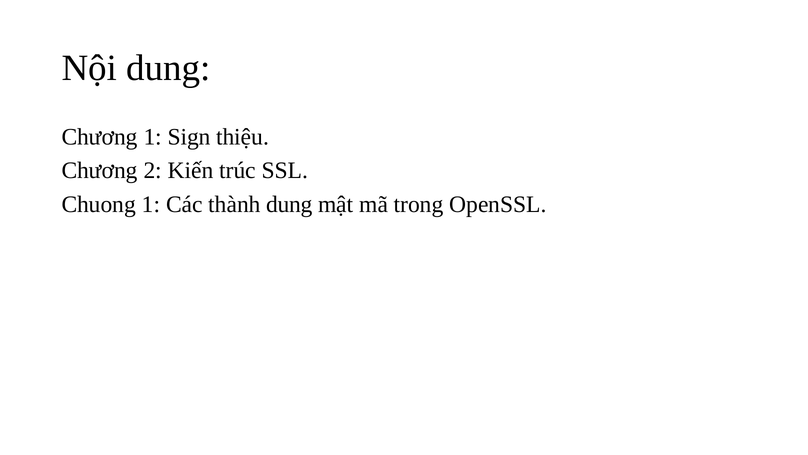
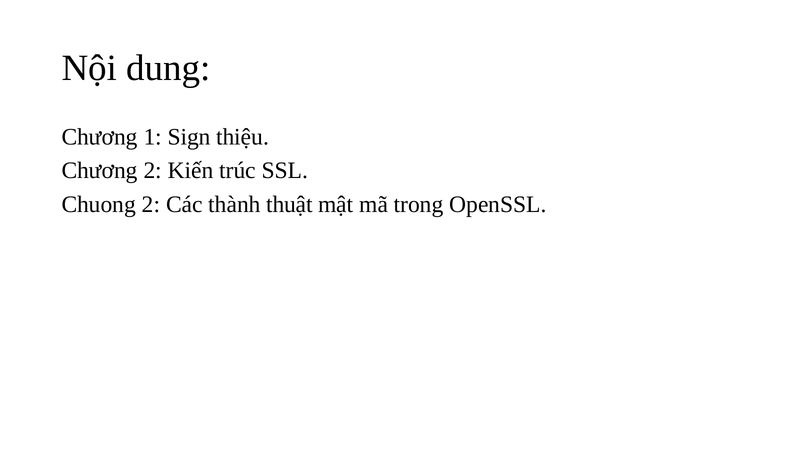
Chuong 1: 1 -> 2 (151, 204)
thành dung: dung -> thuật (290, 204)
